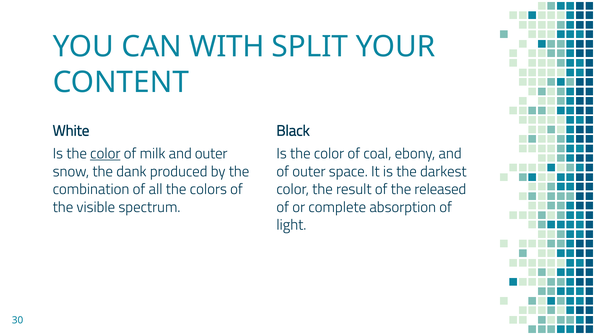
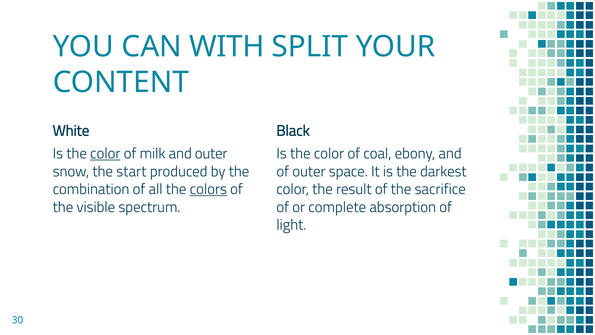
dank: dank -> start (131, 171)
colors underline: none -> present (208, 189)
released: released -> sacrifice (440, 189)
